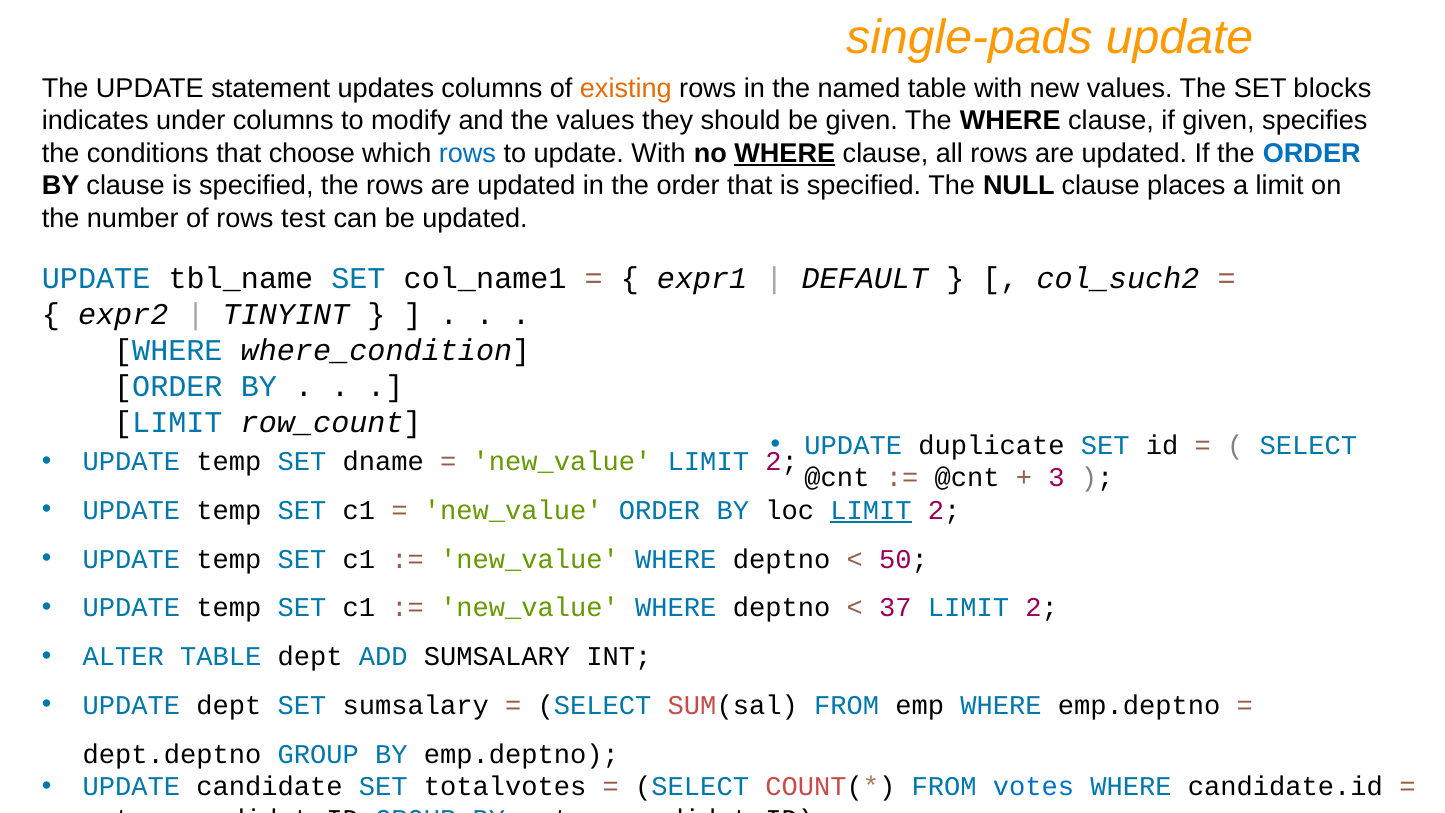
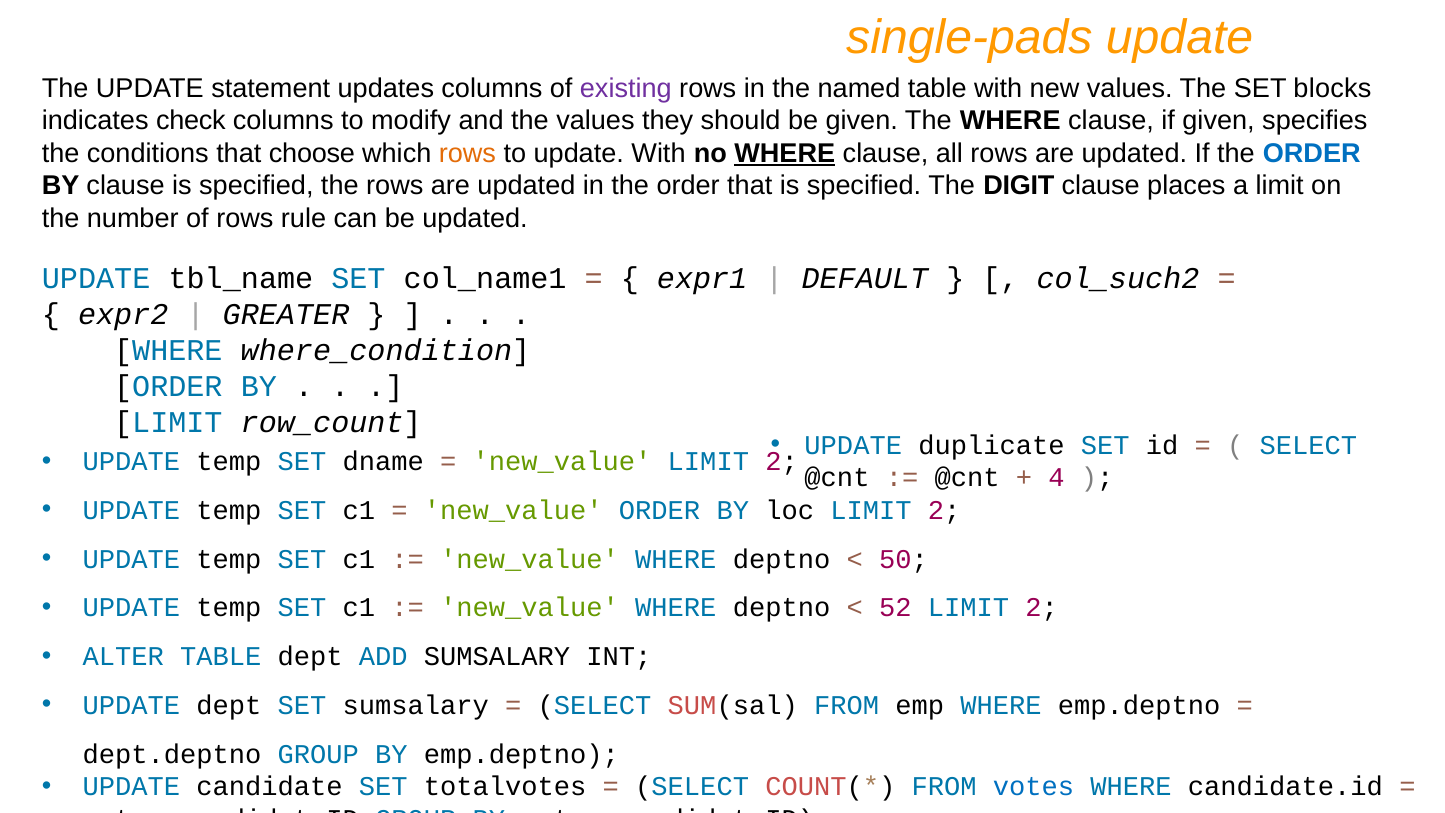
existing colour: orange -> purple (626, 88)
under: under -> check (191, 121)
rows colour: blue -> orange (467, 153)
NULL: NULL -> DIGIT (1019, 186)
test: test -> rule (304, 219)
TINYINT: TINYINT -> GREATER (286, 314)
3: 3 -> 4 (1056, 478)
LIMIT underline: present -> none (871, 510)
37: 37 -> 52 (895, 608)
